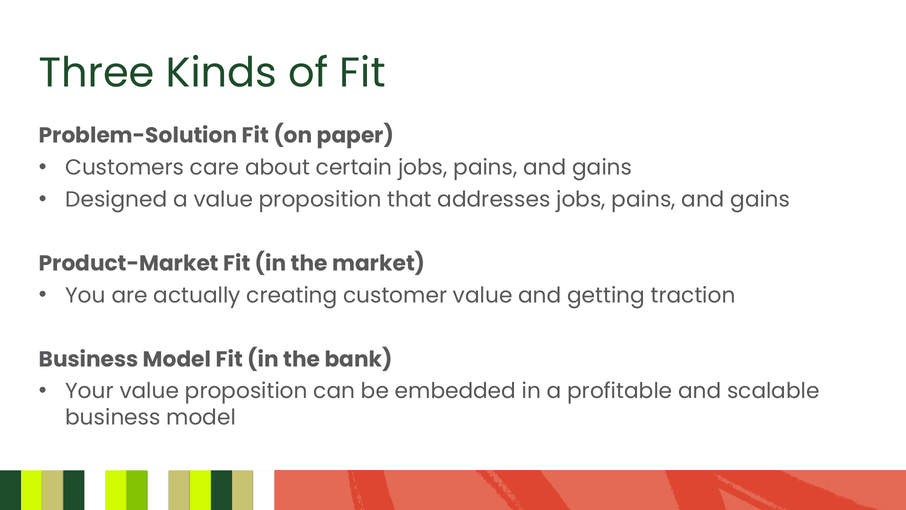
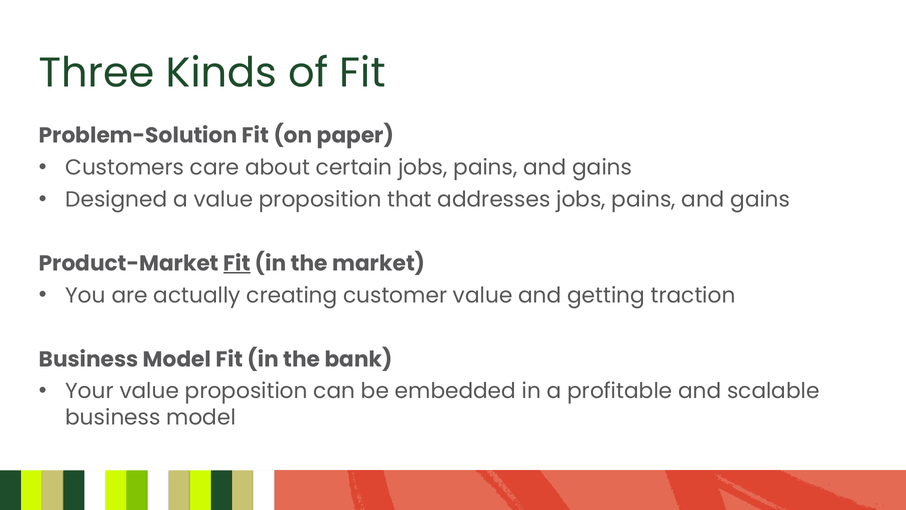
Fit underline: none -> present (237, 263)
